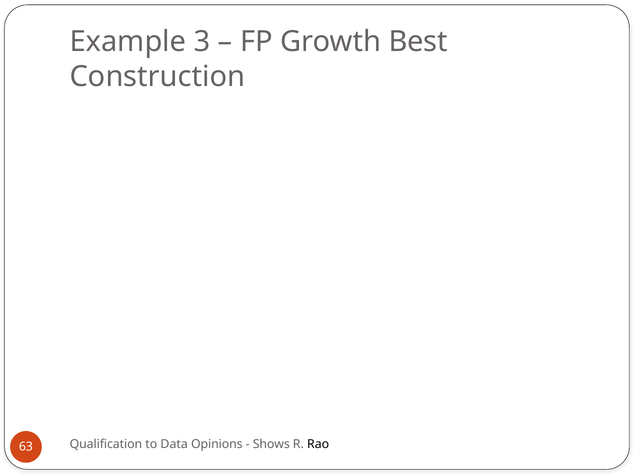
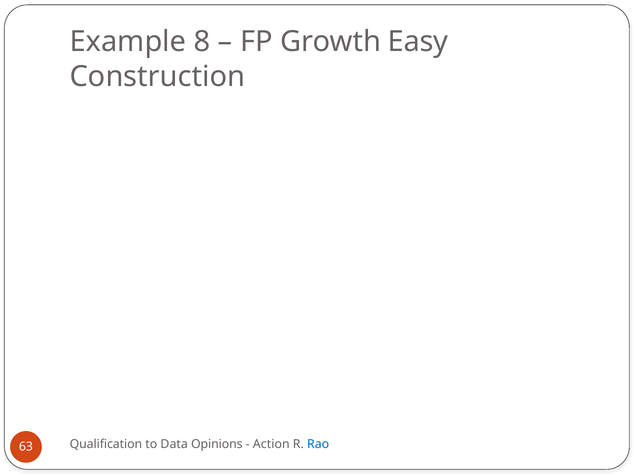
3: 3 -> 8 (202, 42)
Best: Best -> Easy (418, 42)
Shows: Shows -> Action (271, 444)
Rao colour: black -> blue (318, 444)
